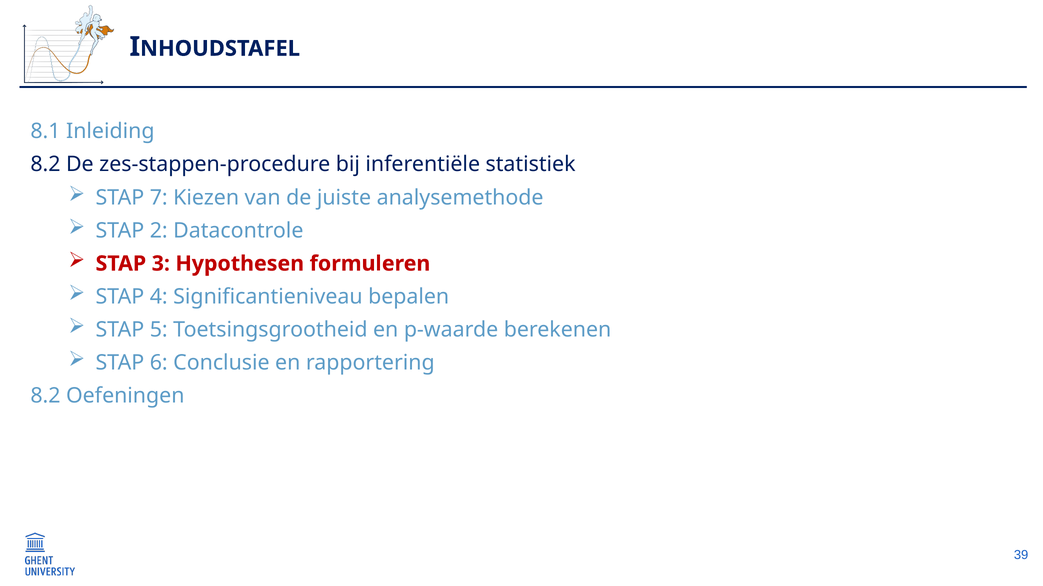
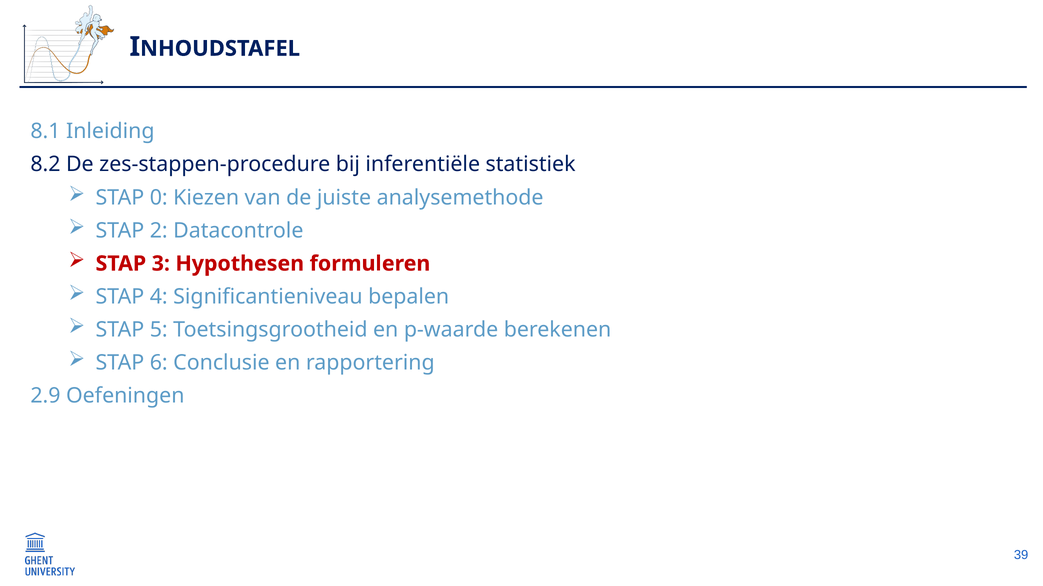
7: 7 -> 0 (159, 198)
8.2: 8.2 -> 2.9 (45, 396)
